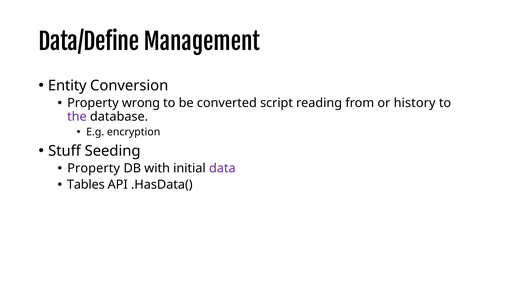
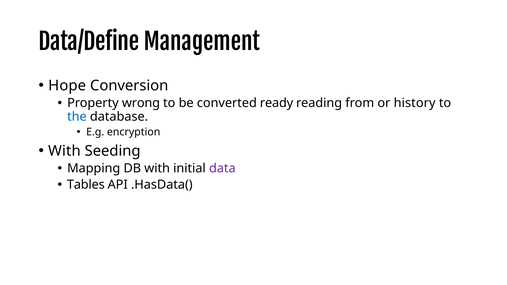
Entity: Entity -> Hope (67, 86)
script: script -> ready (277, 103)
the colour: purple -> blue (77, 117)
Stuff: Stuff -> With (64, 151)
Property: Property -> Mapping (94, 168)
